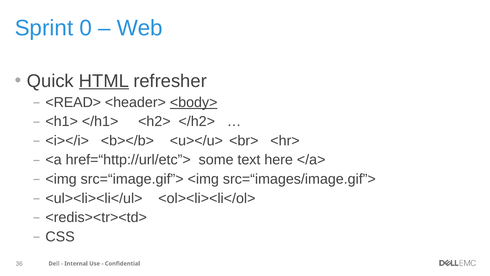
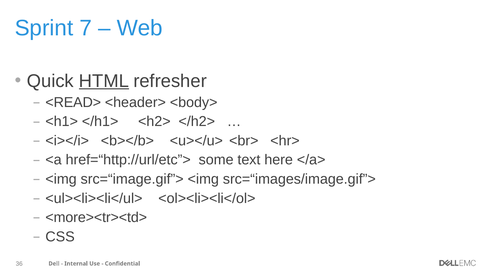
0: 0 -> 7 (86, 28)
<body> underline: present -> none (194, 102)
<redis><tr><td>: <redis><tr><td> -> <more><tr><td> (96, 217)
